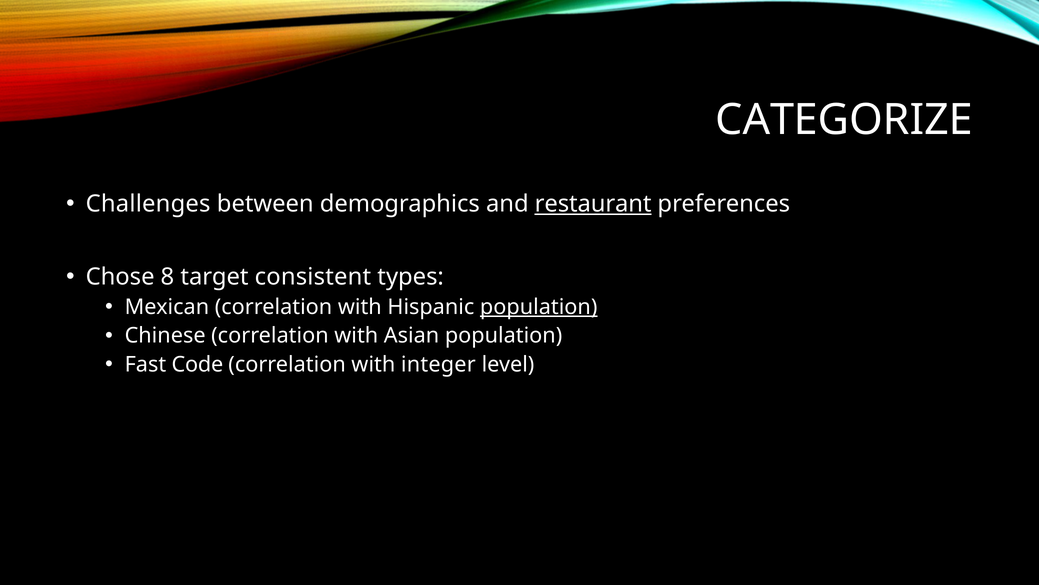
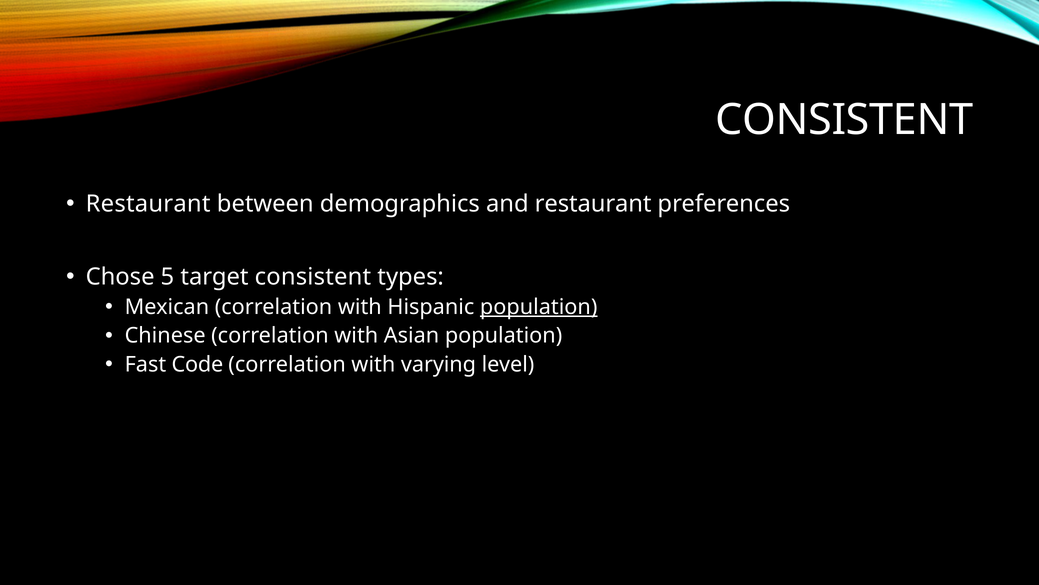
CATEGORIZE: CATEGORIZE -> CONSISTENT (844, 120)
Challenges: Challenges -> Restaurant (148, 204)
restaurant underline: present -> none (593, 204)
8: 8 -> 5 (167, 277)
integer: integer -> varying (438, 364)
